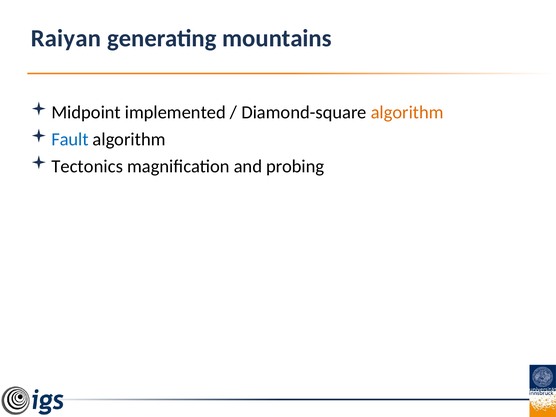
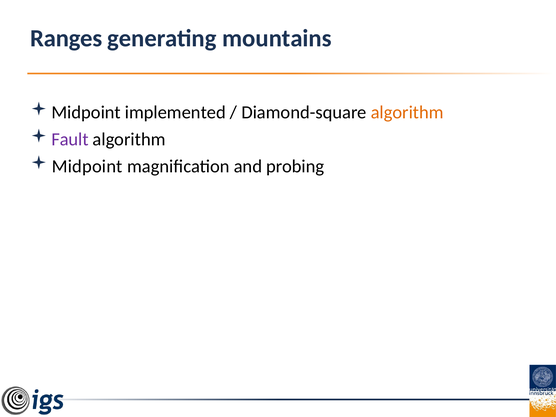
Raiyan: Raiyan -> Ranges (66, 38)
Fault colour: blue -> purple (70, 139)
Tectonics: Tectonics -> Midpoint (87, 166)
